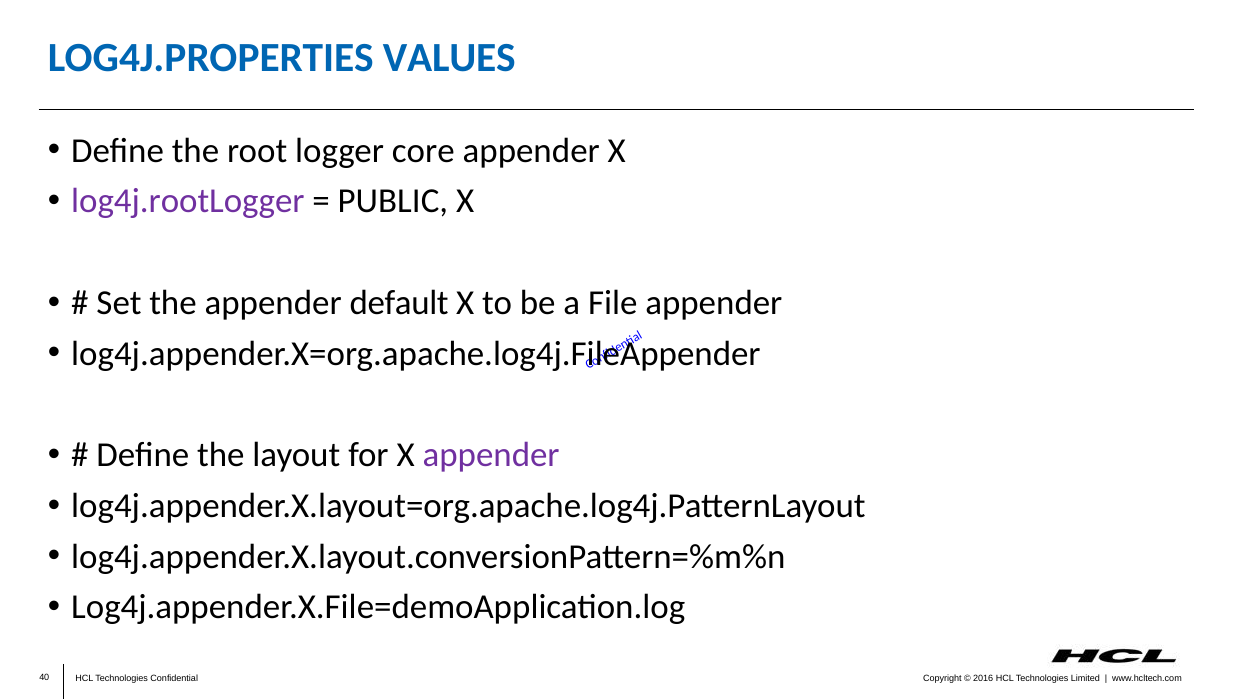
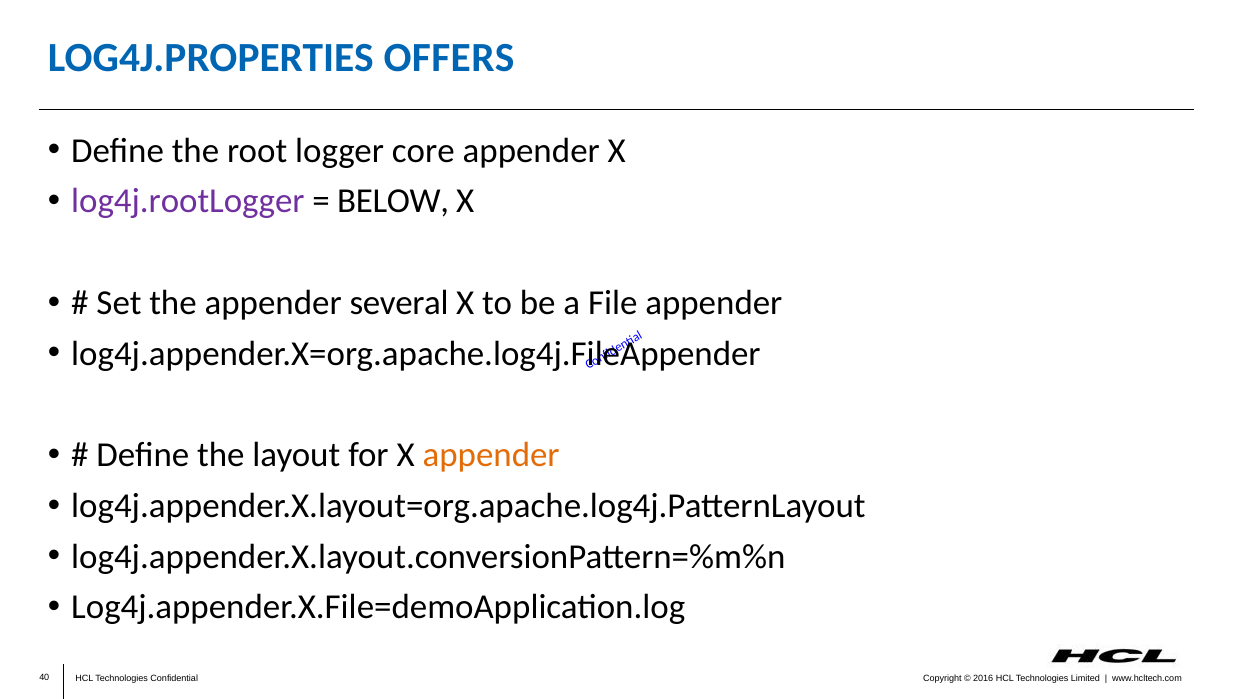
VALUES: VALUES -> OFFERS (449, 57)
PUBLIC: PUBLIC -> BELOW (393, 201)
default: default -> several (399, 303)
appender colour: purple -> orange (491, 455)
